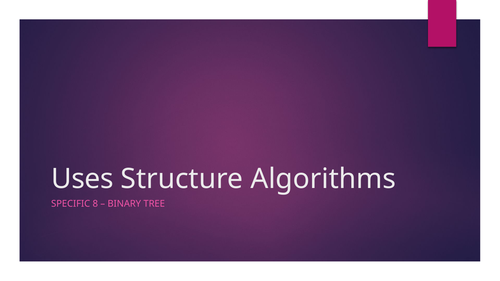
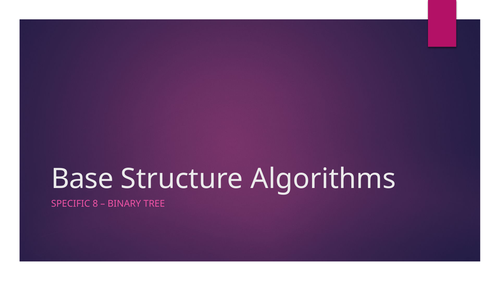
Uses: Uses -> Base (82, 179)
